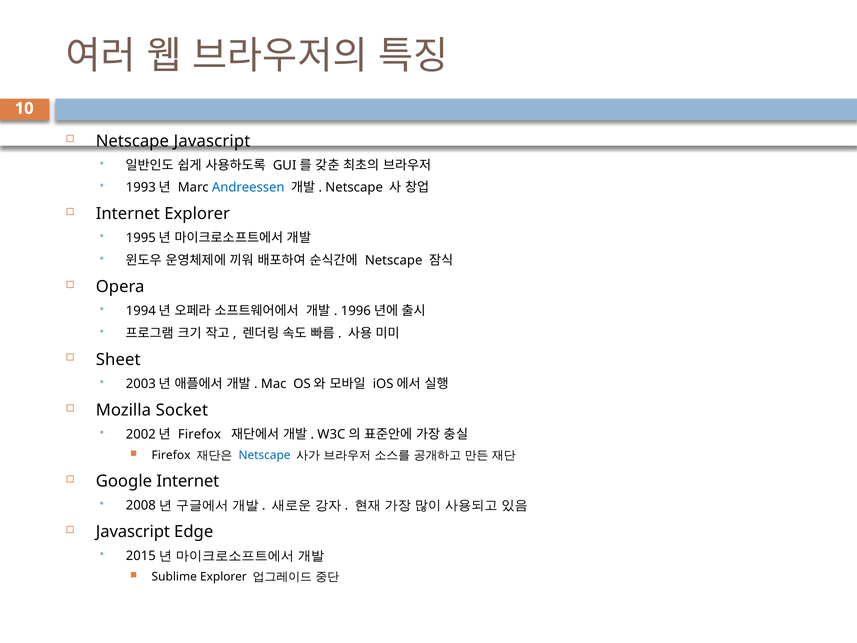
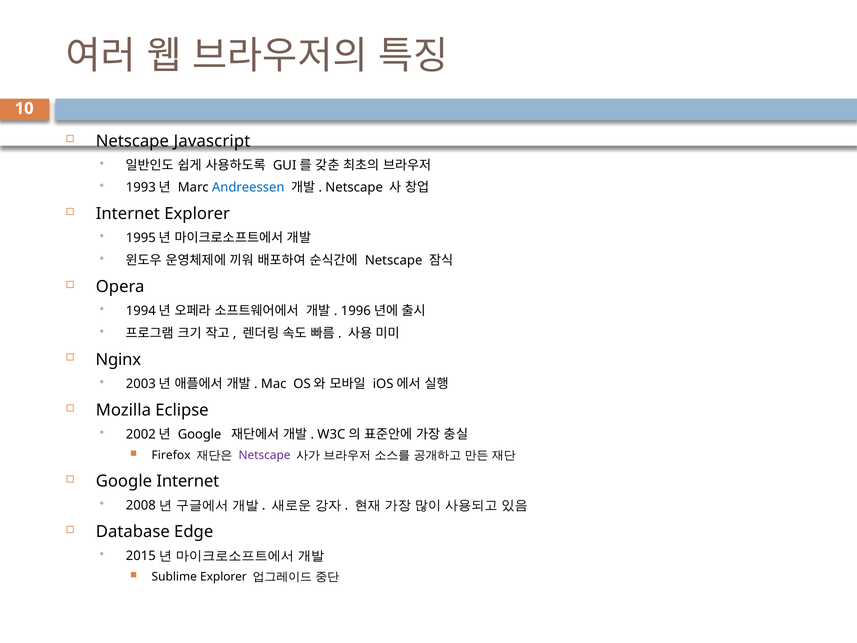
Sheet: Sheet -> Nginx (118, 360)
Socket: Socket -> Eclipse (182, 410)
Firefox: Firefox -> Google (200, 434)
Netscape colour: blue -> purple (265, 455)
Javascript: Javascript -> Database (133, 532)
